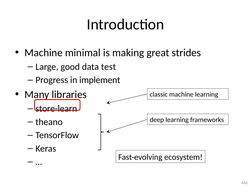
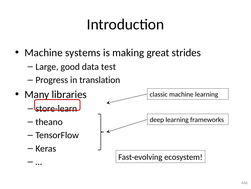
minimal: minimal -> systems (83, 52)
implement: implement -> translation (100, 80)
